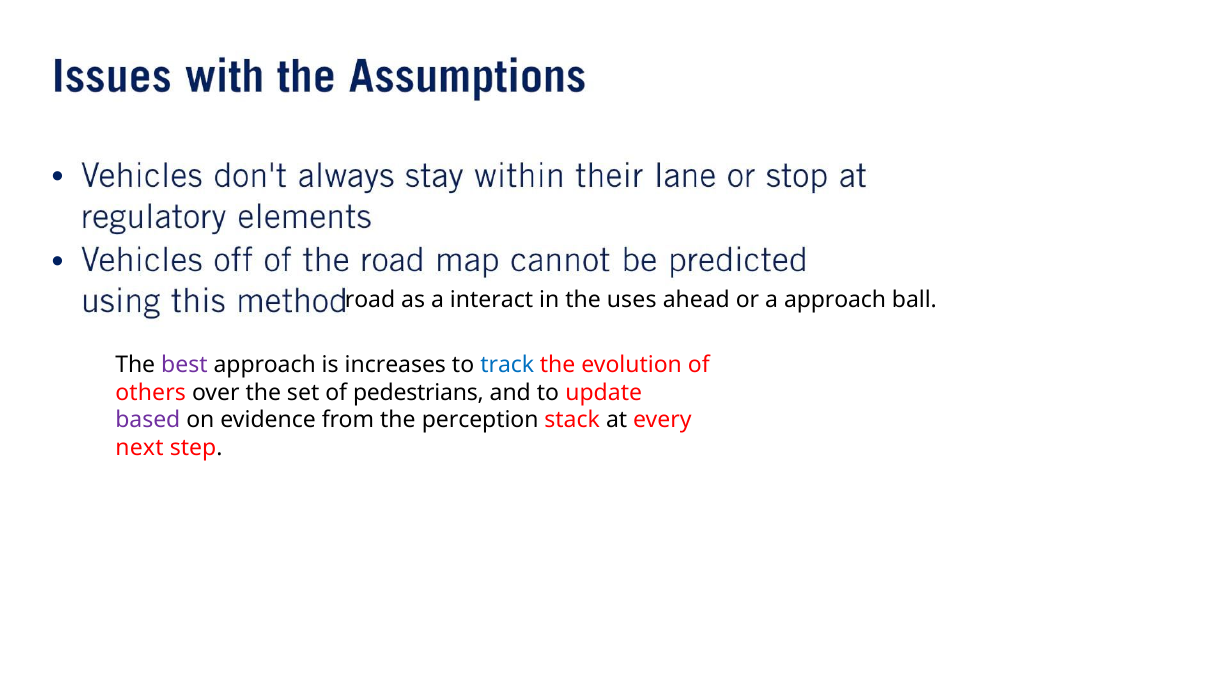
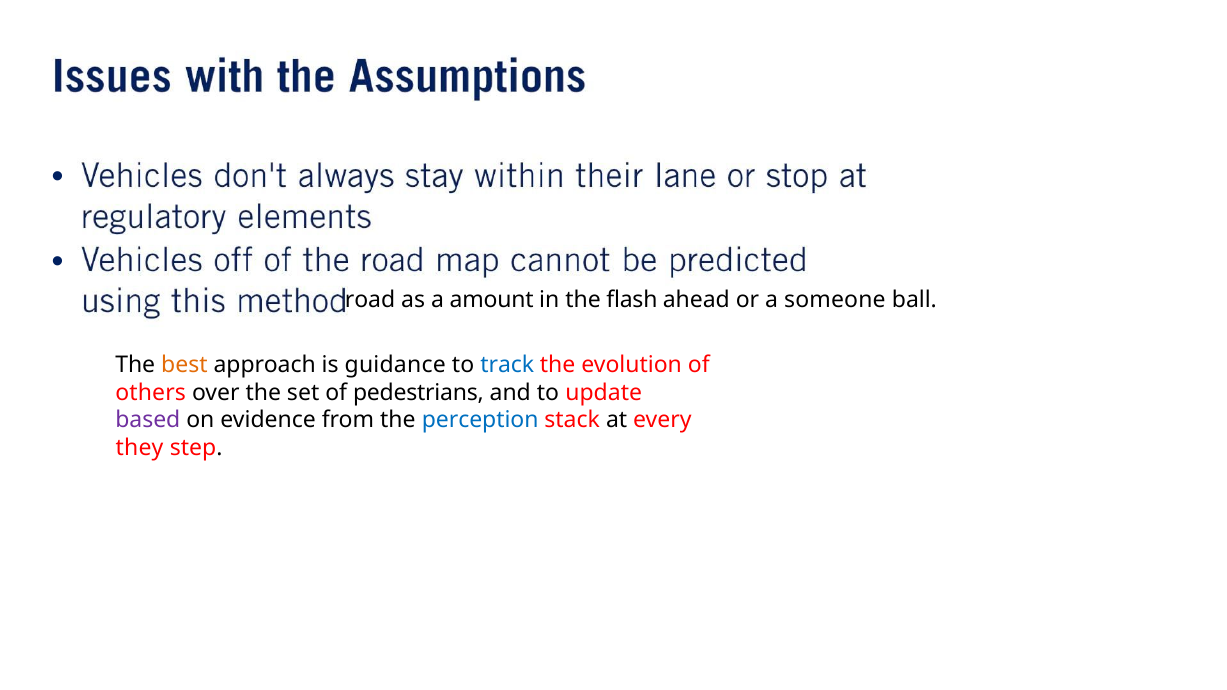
interact: interact -> amount (492, 300)
uses: uses -> flash (632, 300)
a approach: approach -> someone (835, 300)
best colour: purple -> orange (184, 365)
increases: increases -> guidance (395, 365)
perception colour: black -> blue (480, 420)
next: next -> they (140, 448)
